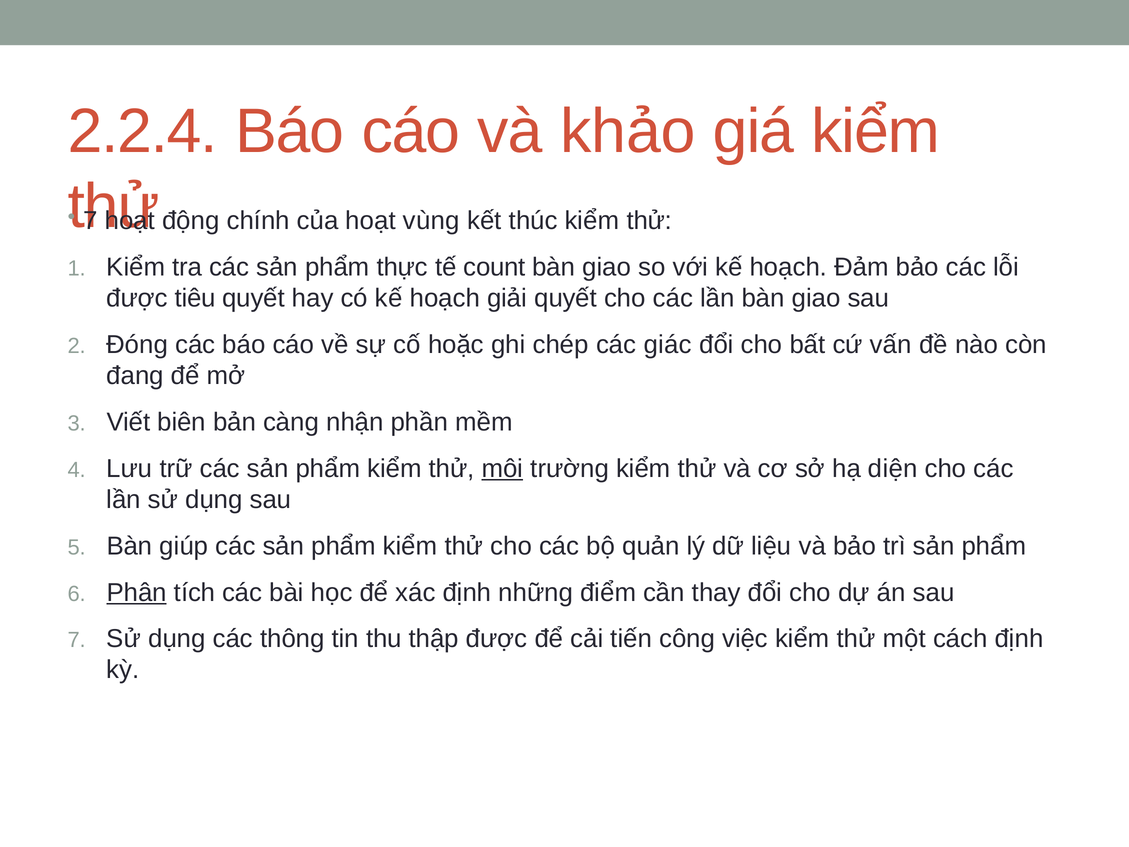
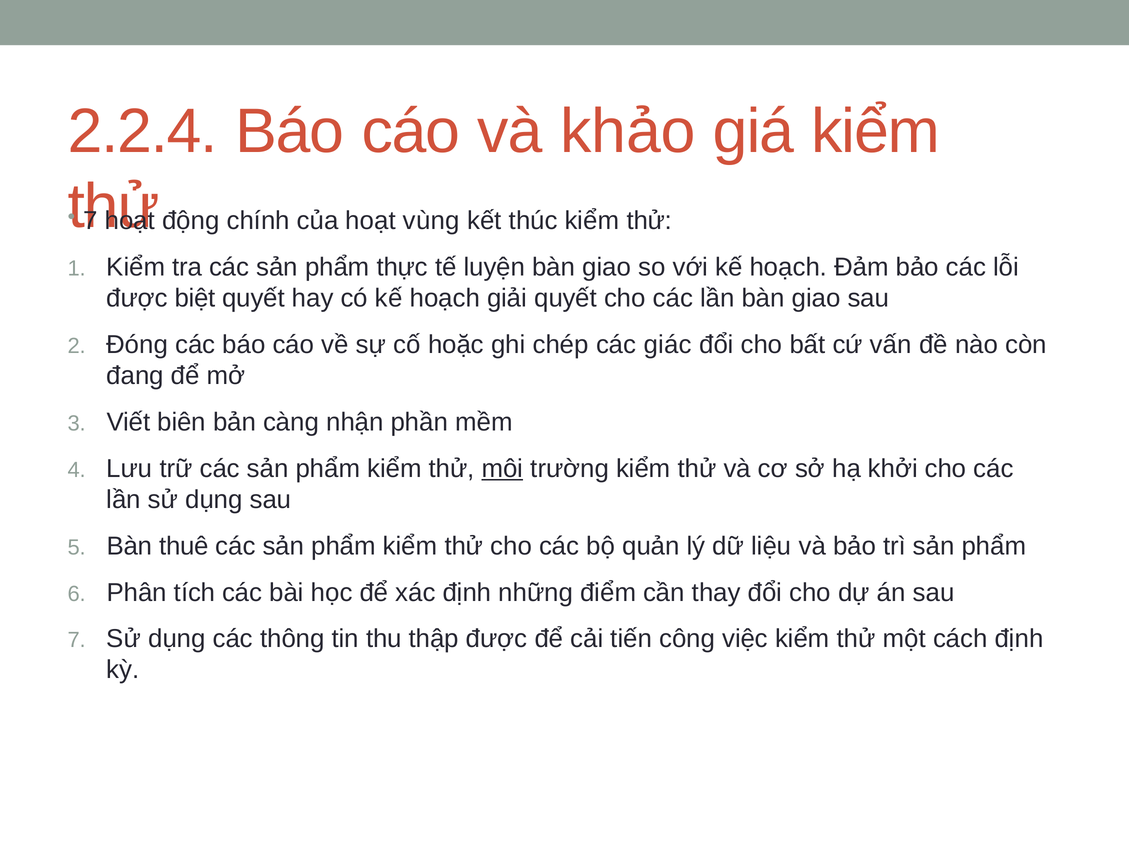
count: count -> luyện (494, 267)
tiêu: tiêu -> biệt (195, 298)
diện: diện -> khởi (893, 468)
giúp: giúp -> thuê (184, 546)
Phân underline: present -> none (137, 592)
